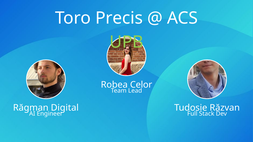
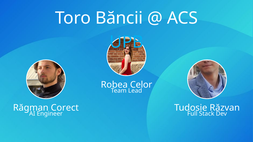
Precis: Precis -> Băncii (119, 18)
UPB colour: light green -> light blue (127, 42)
Digital: Digital -> Corect (65, 108)
